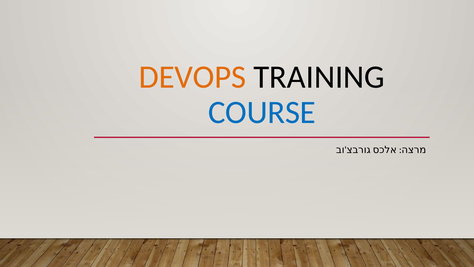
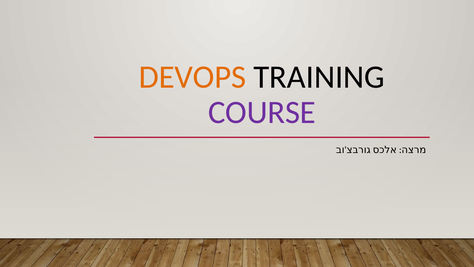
COURSE colour: blue -> purple (262, 112)
